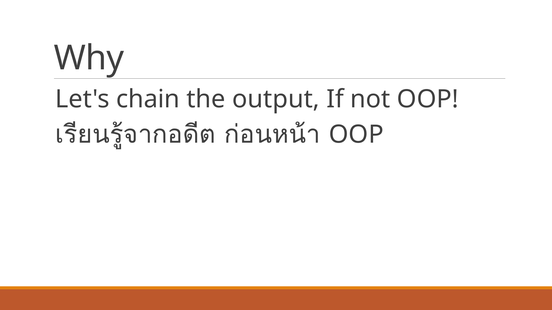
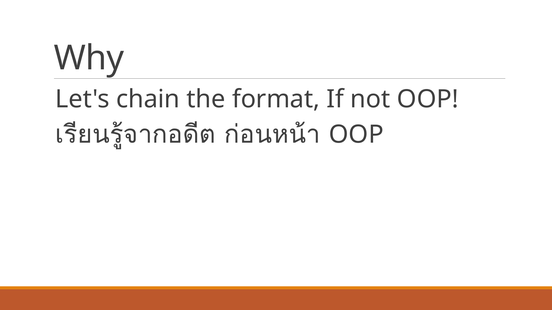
output: output -> format (276, 99)
